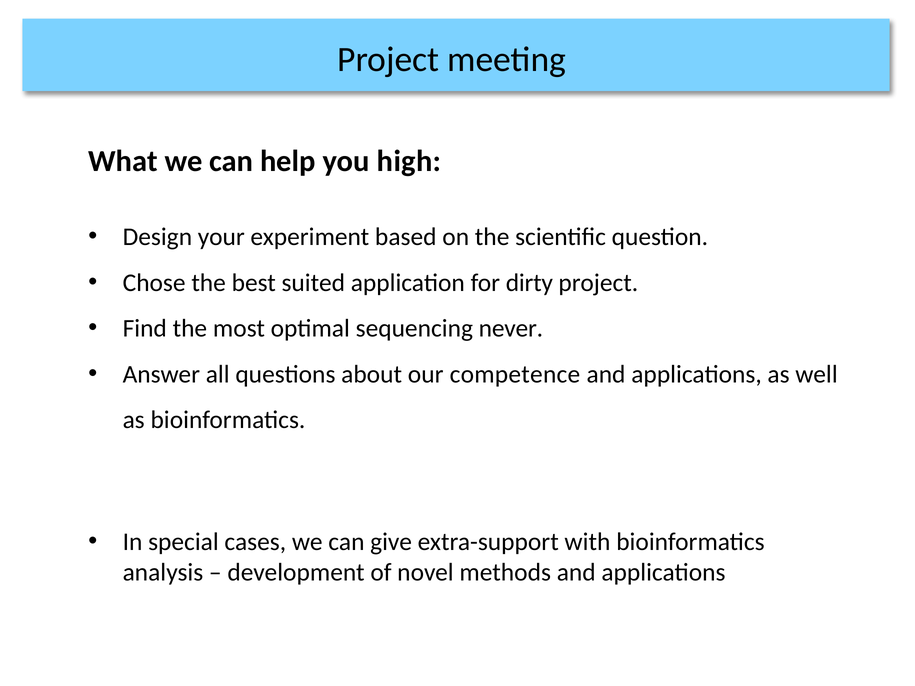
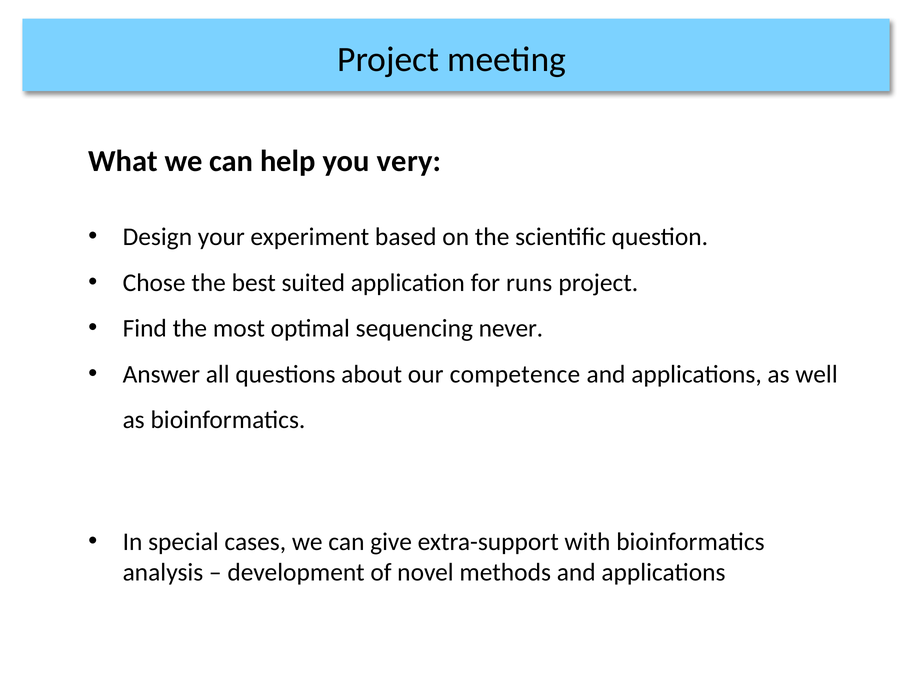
high: high -> very (409, 161)
dirty: dirty -> runs (529, 283)
